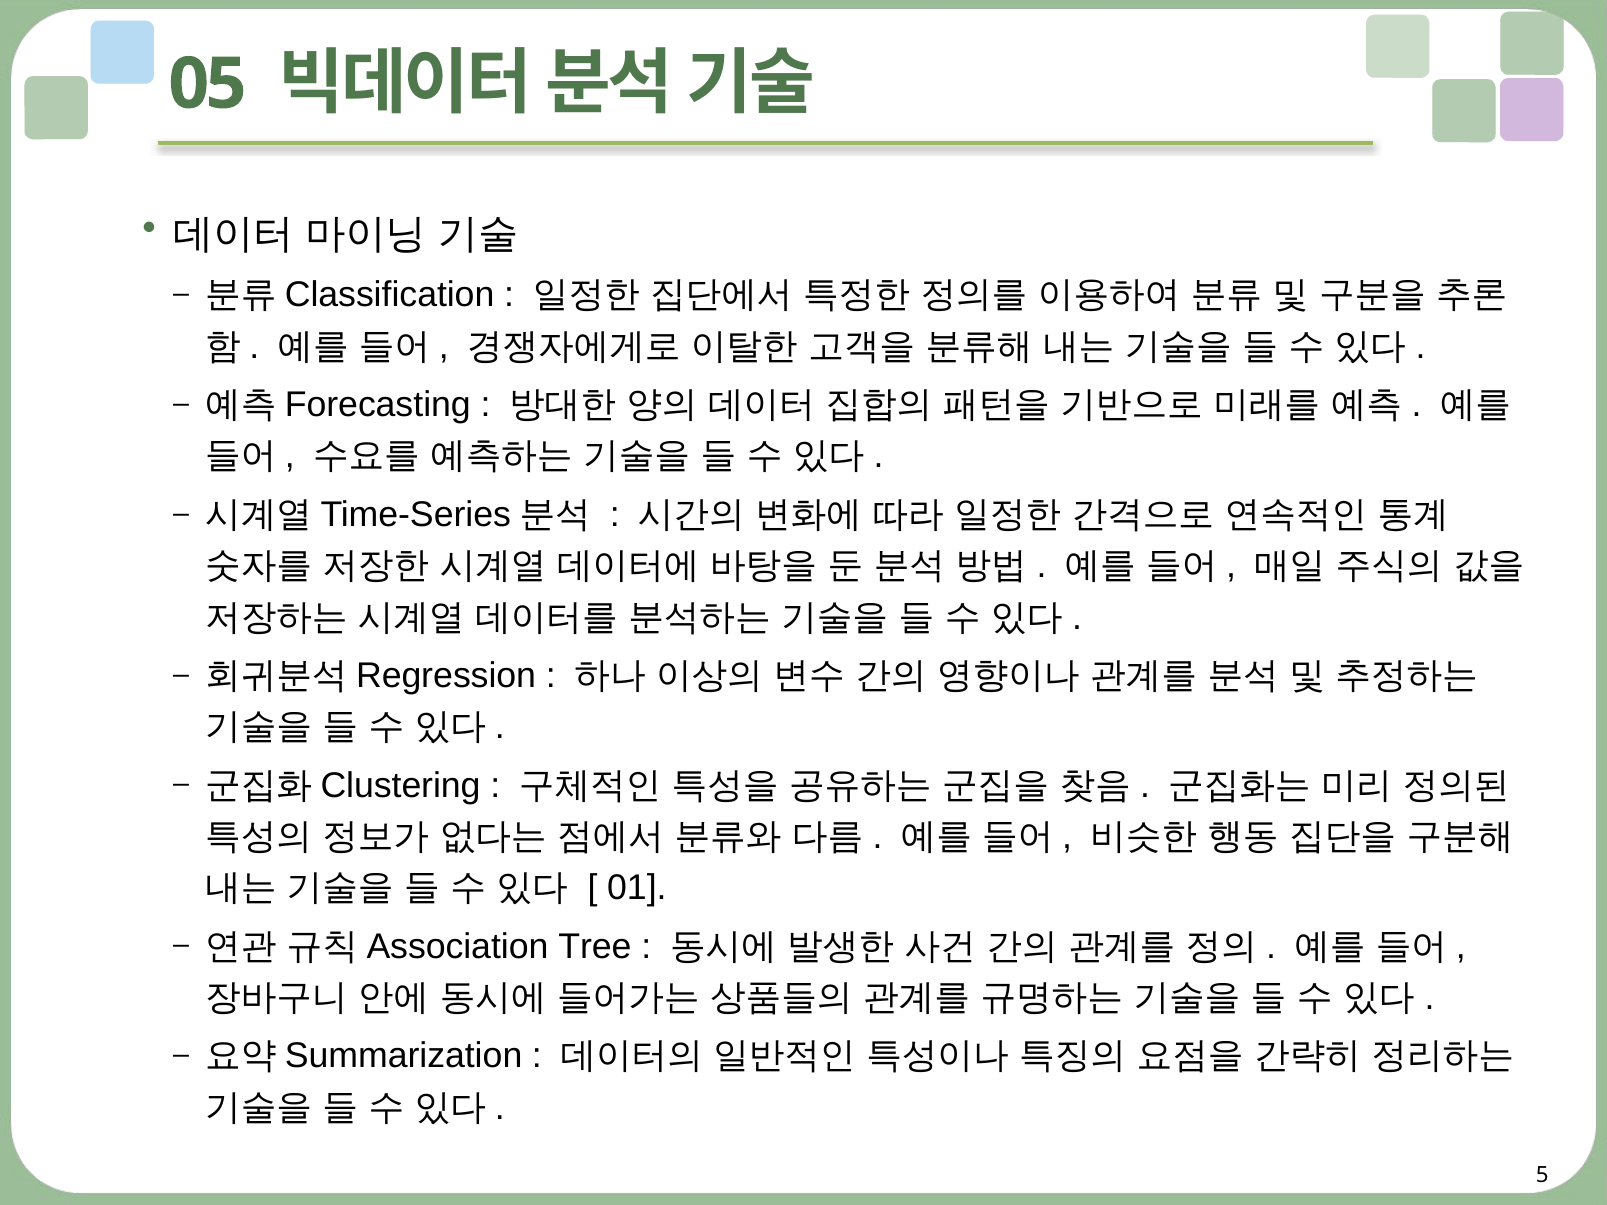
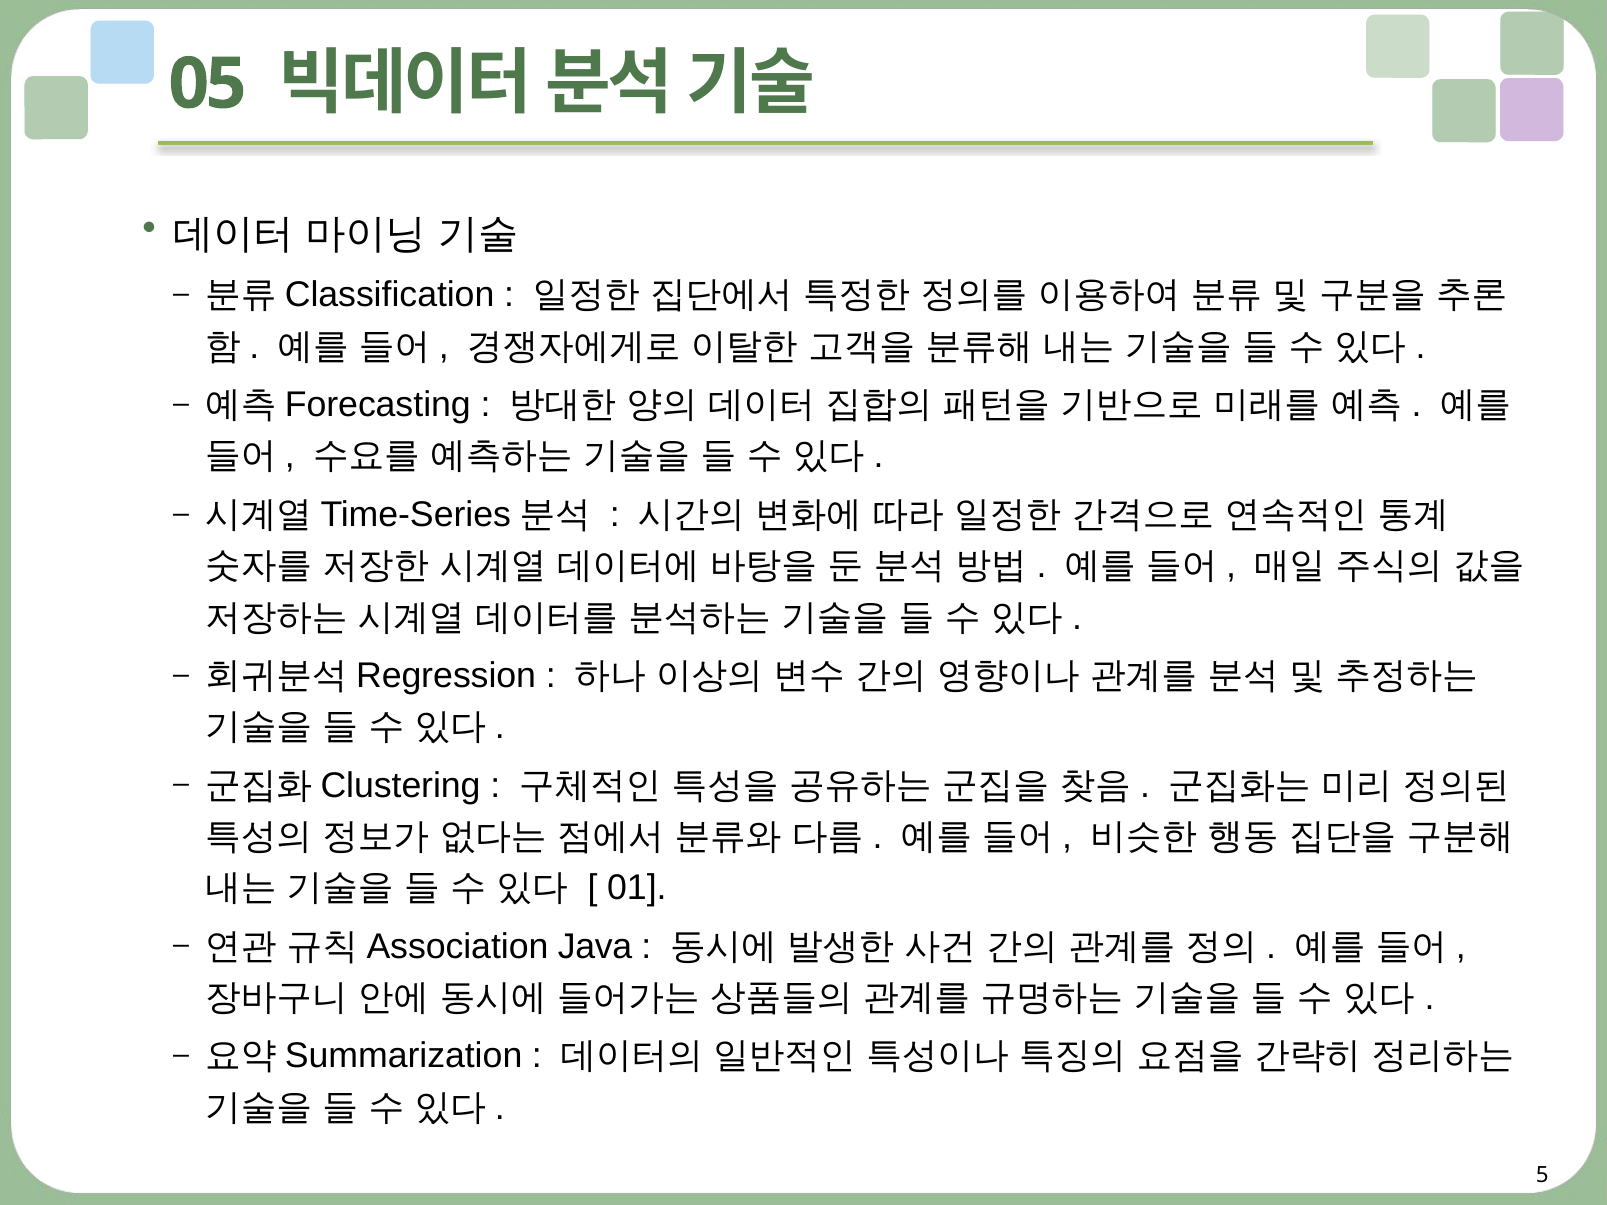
Tree: Tree -> Java (595, 947)
